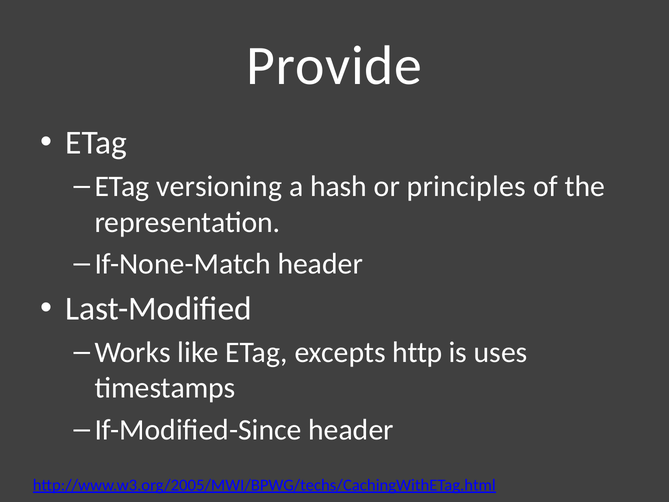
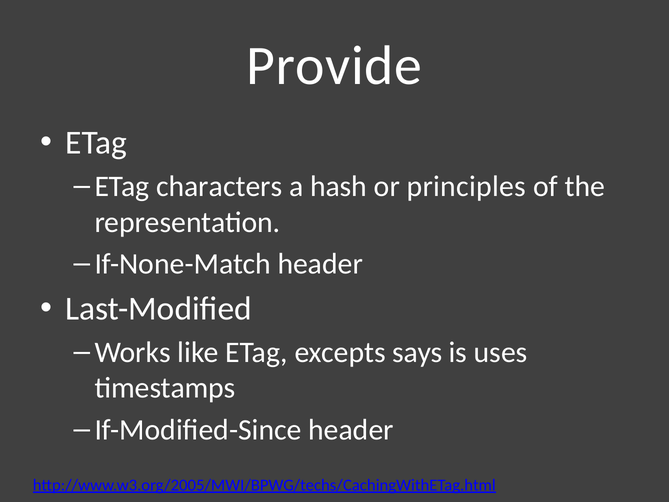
versioning: versioning -> characters (219, 186)
http: http -> says (417, 352)
